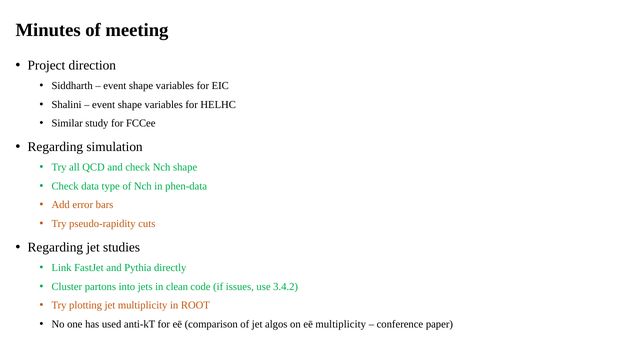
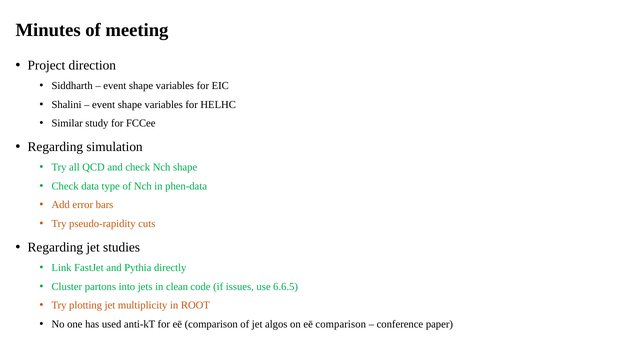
3.4.2: 3.4.2 -> 6.6.5 (286, 286)
on eē multiplicity: multiplicity -> comparison (341, 324)
